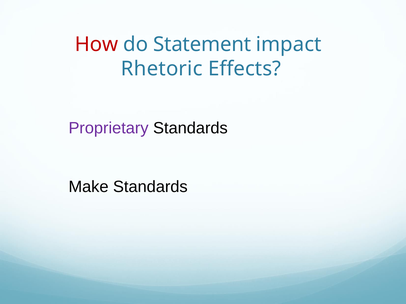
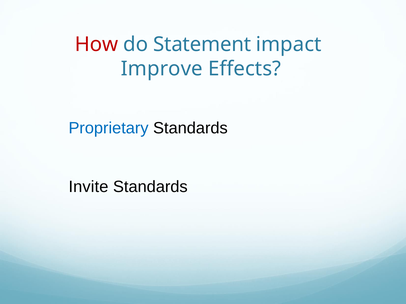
Rhetoric: Rhetoric -> Improve (162, 69)
Proprietary colour: purple -> blue (109, 128)
Make: Make -> Invite (88, 187)
